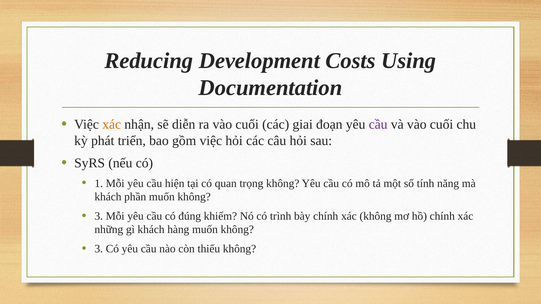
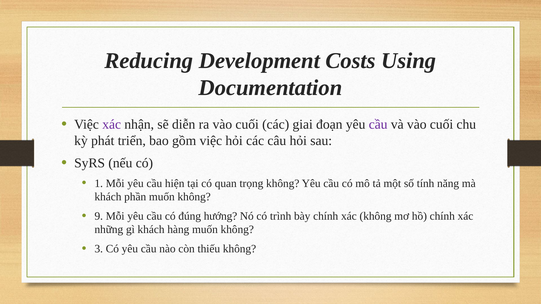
xác colour: orange -> purple (112, 125)
3: 3 -> 9 (99, 216)
khiếm: khiếm -> hướng (220, 216)
